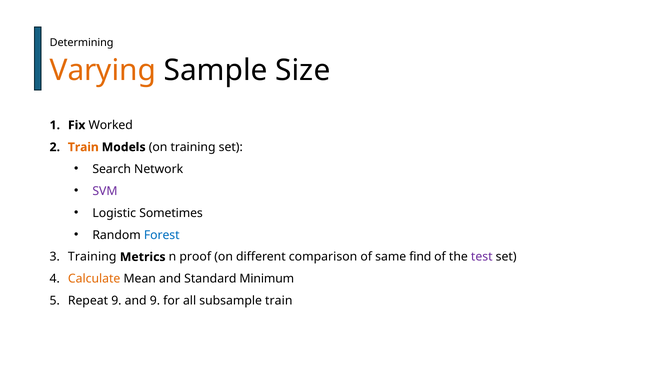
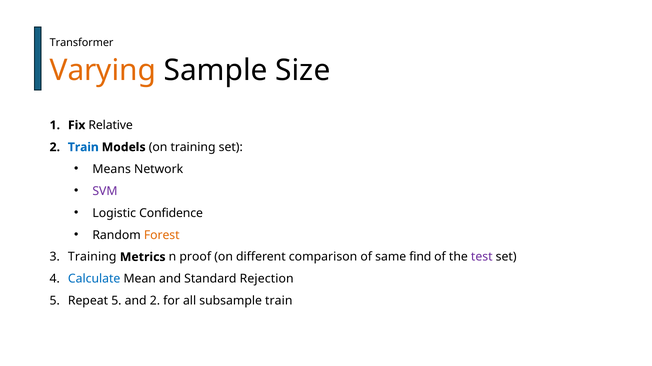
Determining: Determining -> Transformer (82, 43)
Worked: Worked -> Relative (111, 125)
Train colour: orange -> blue (83, 147)
Search: Search -> Means (112, 169)
Sometimes: Sometimes -> Confidence (171, 213)
Forest colour: blue -> orange (162, 235)
Calculate colour: orange -> blue (94, 279)
Minimum: Minimum -> Rejection (267, 279)
Repeat 9: 9 -> 5 (116, 301)
and 9: 9 -> 2 (155, 301)
